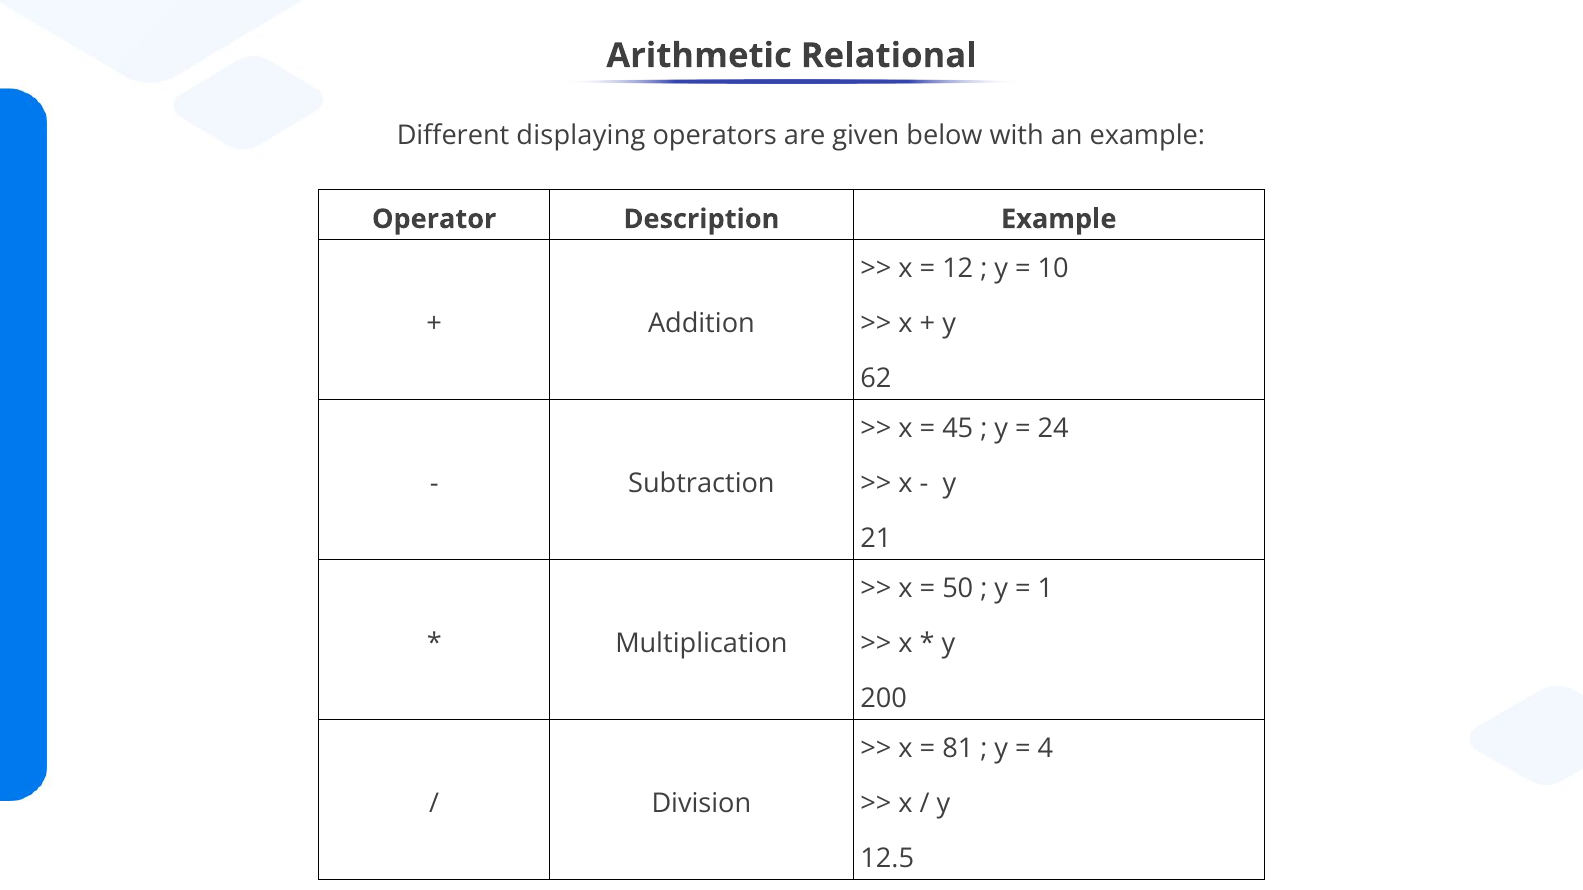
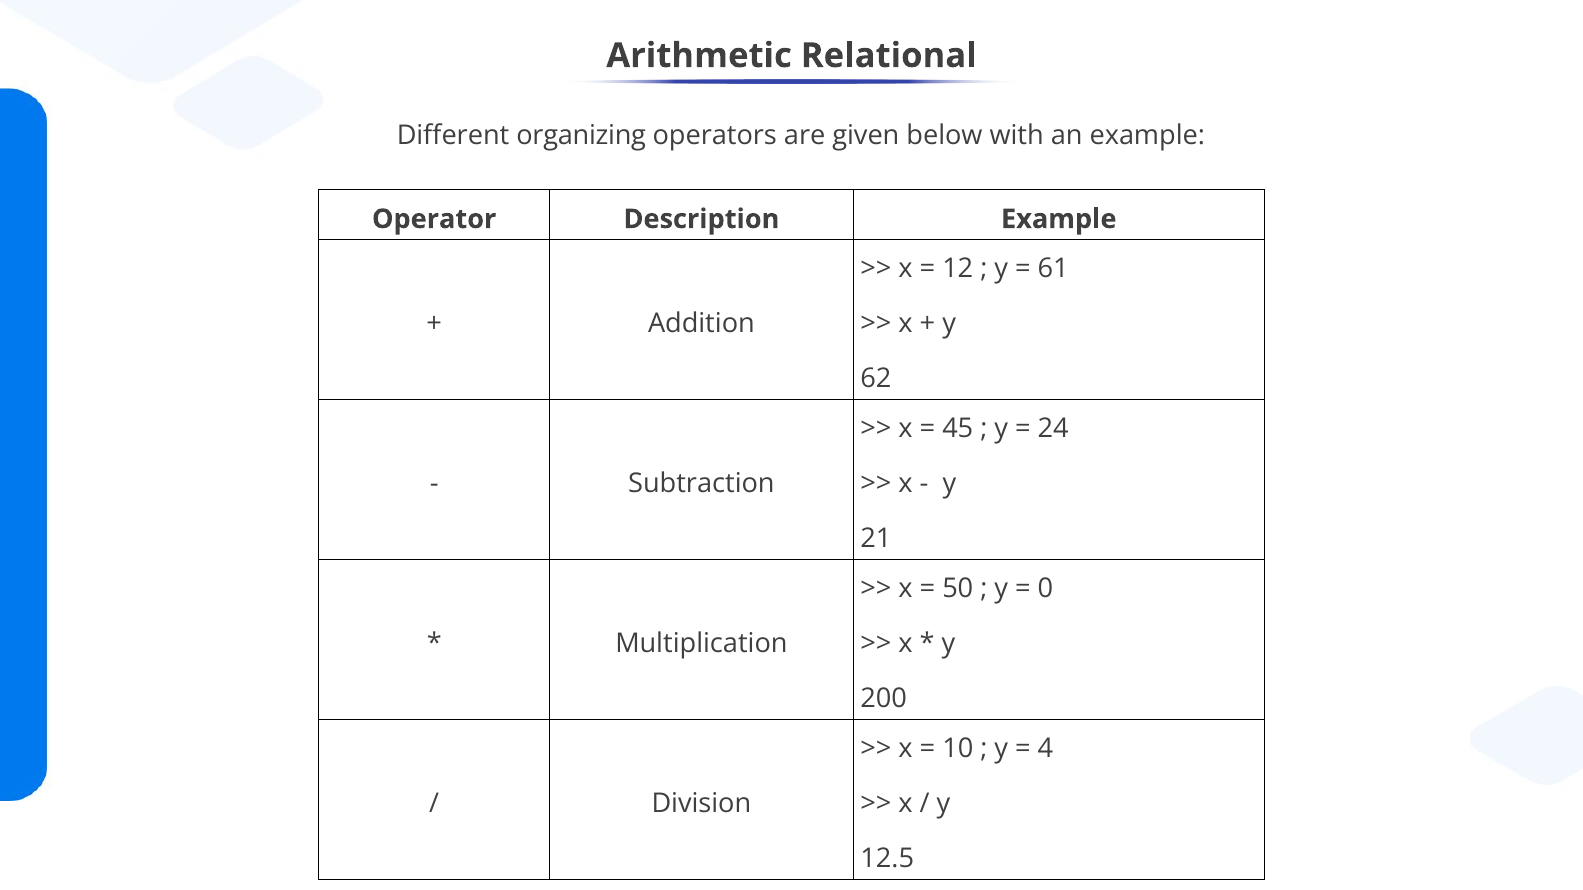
displaying: displaying -> organizing (581, 135)
10: 10 -> 61 (1053, 269)
1: 1 -> 0 (1045, 589)
81: 81 -> 10 (958, 749)
